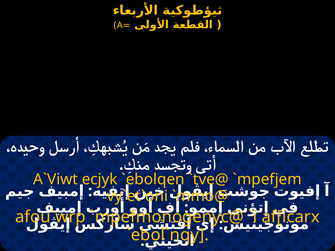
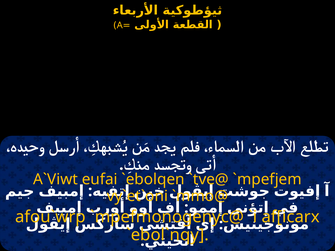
ecjyk: ecjyk -> eufai (100, 180)
